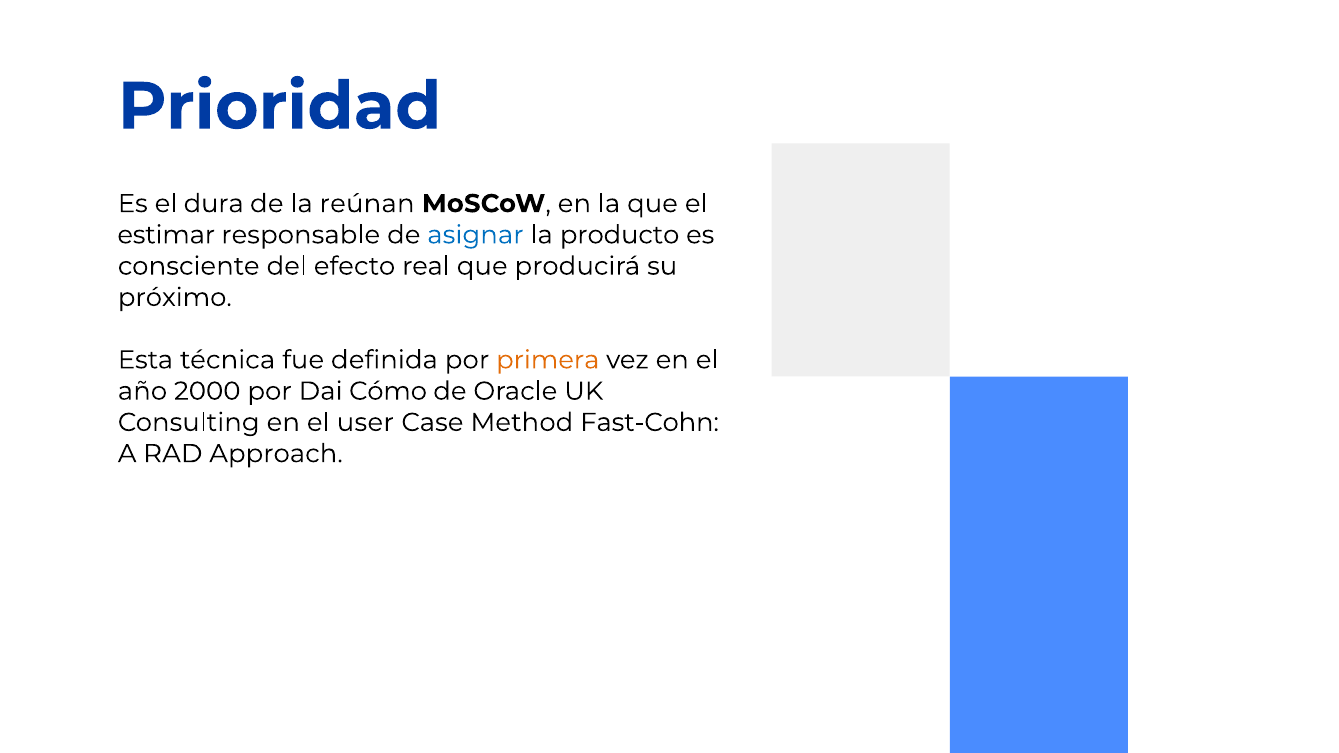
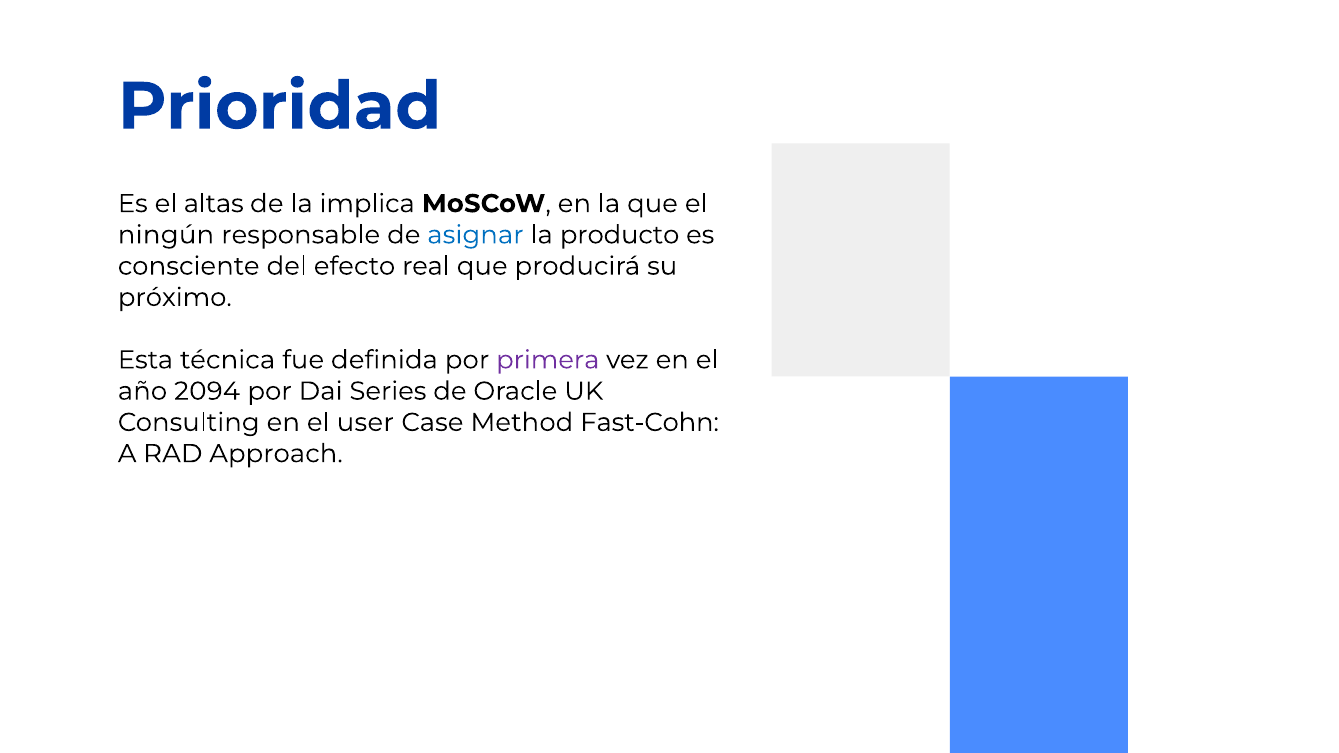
dura: dura -> altas (214, 204)
reúnan: reúnan -> implica (367, 204)
estimar: estimar -> ningún (166, 235)
primera colour: orange -> purple (548, 360)
2000: 2000 -> 2094 (207, 391)
Cómo: Cómo -> Series (388, 391)
